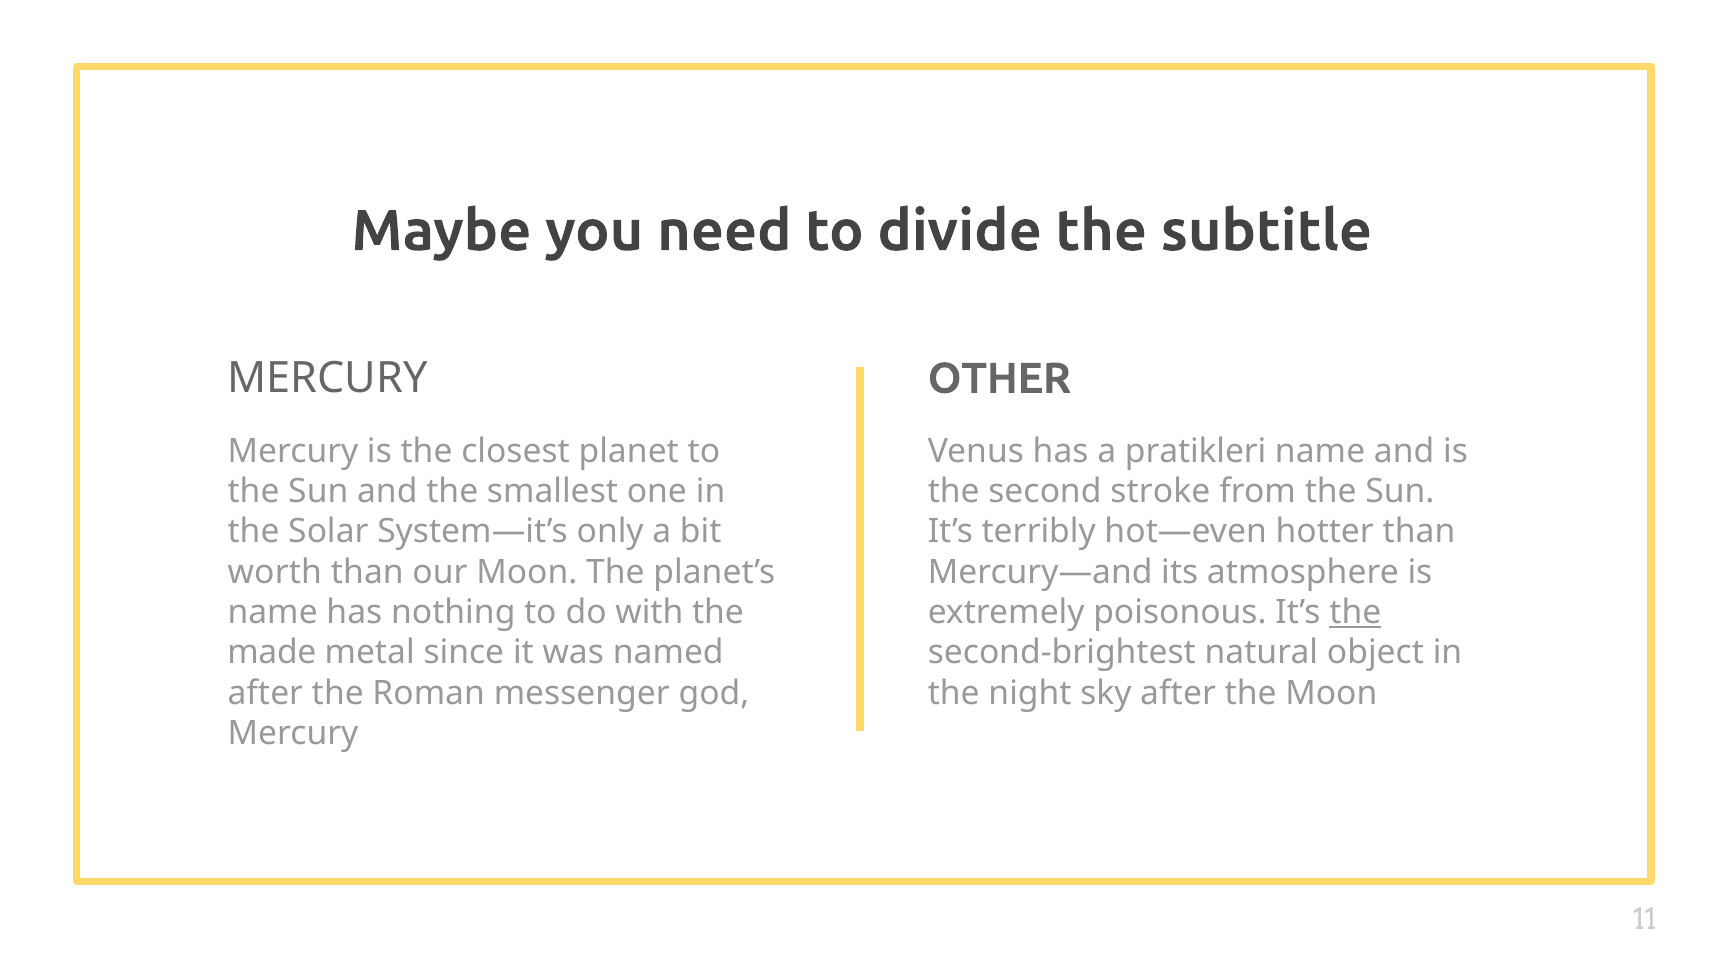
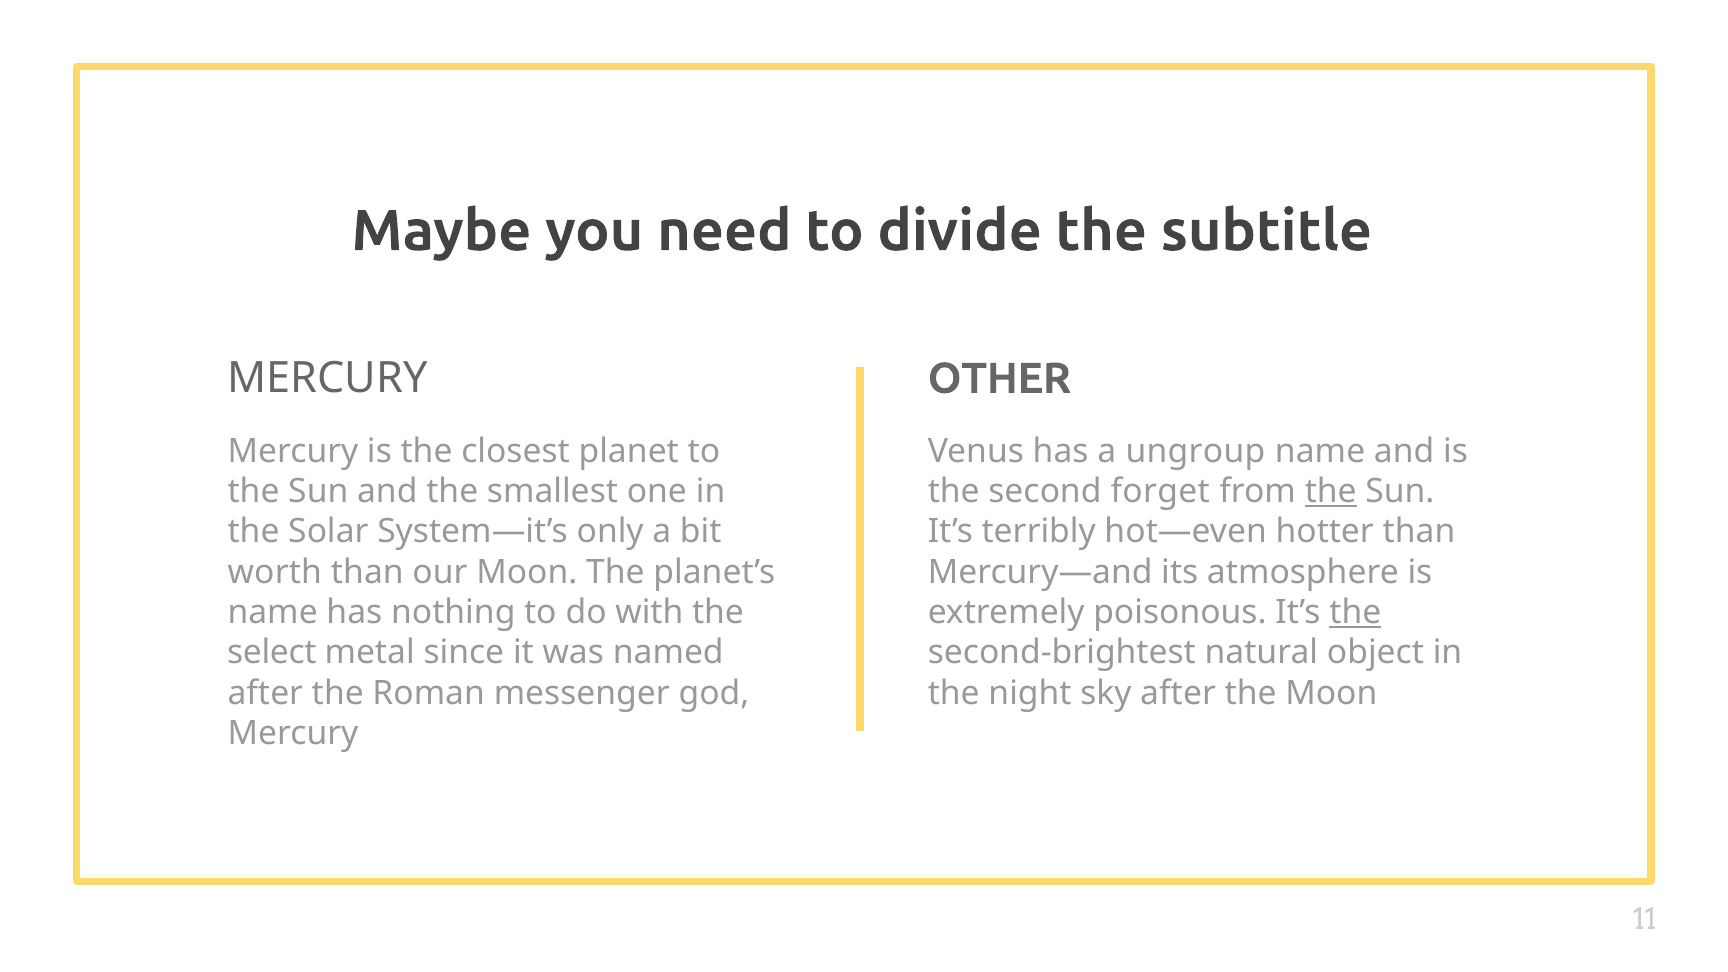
pratikleri: pratikleri -> ungroup (1195, 451)
stroke: stroke -> forget (1160, 492)
the underline: none -> present (1331, 492)
made: made -> select (272, 653)
